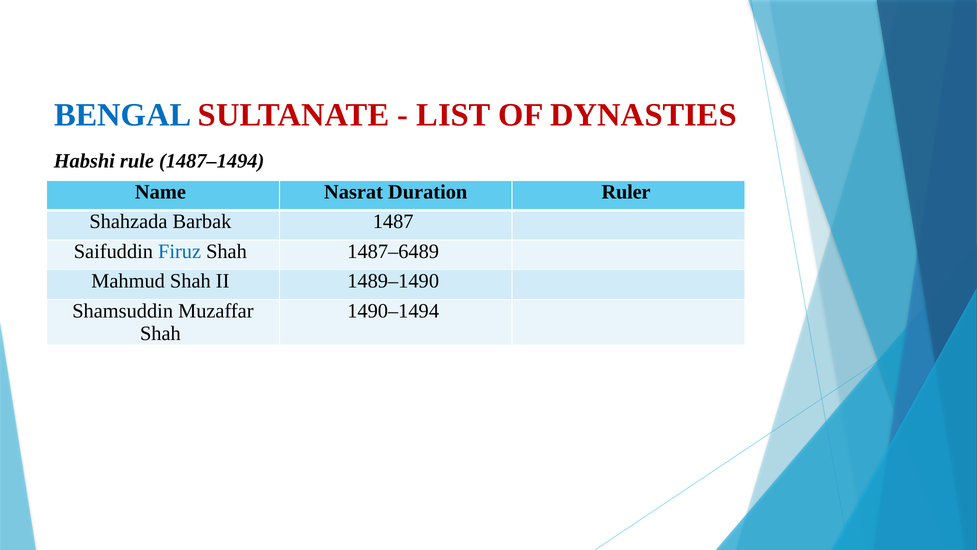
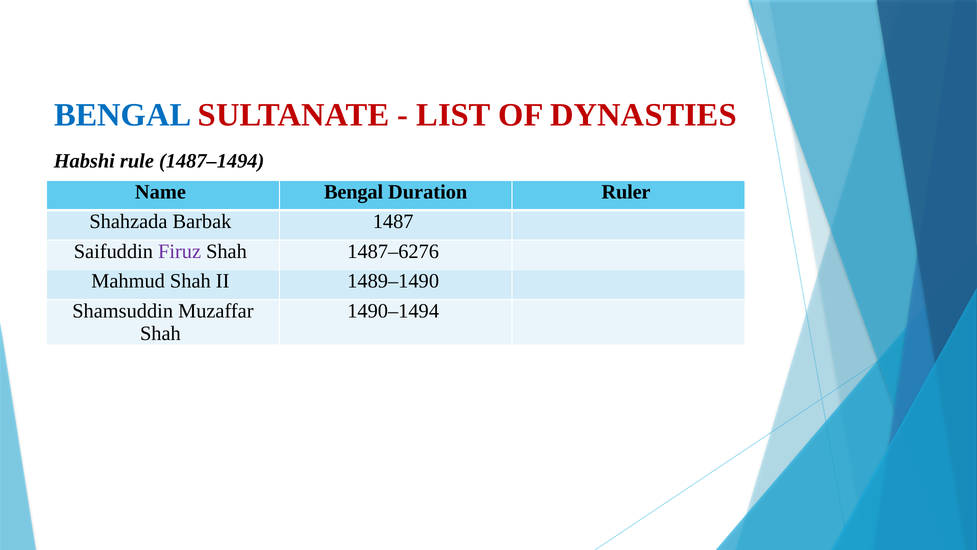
Name Nasrat: Nasrat -> Bengal (354, 192)
Firuz colour: blue -> purple (180, 251)
1487–6489: 1487–6489 -> 1487–6276 (393, 251)
